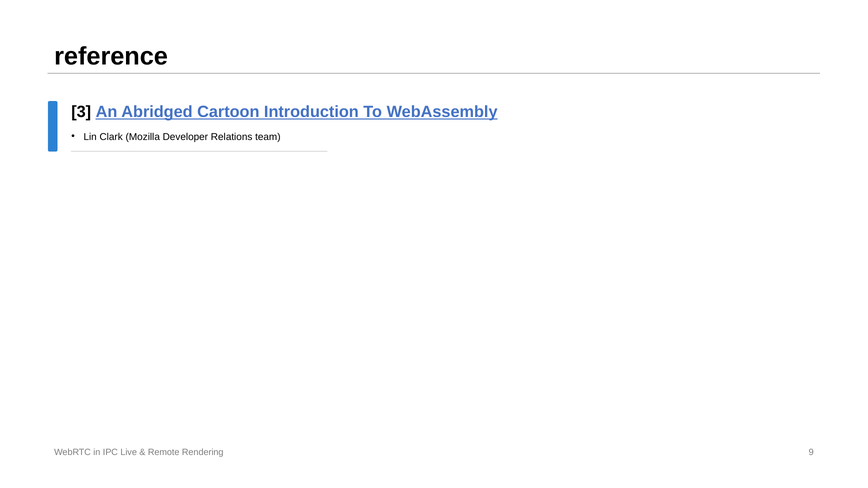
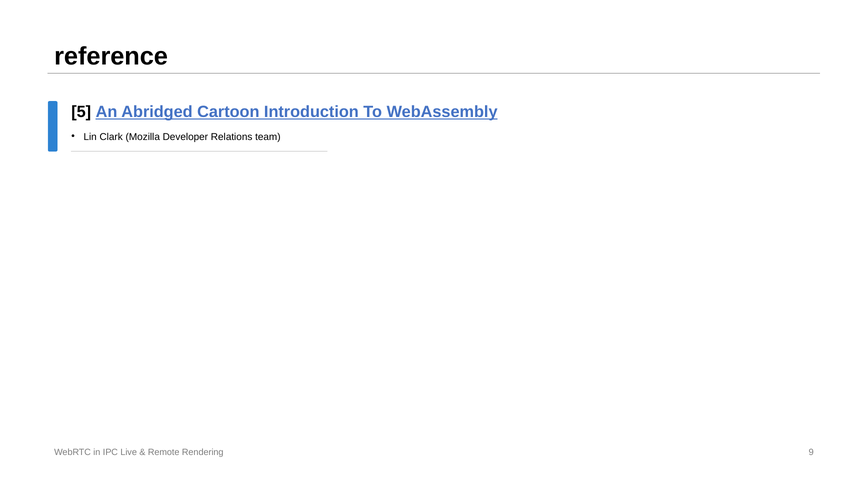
3: 3 -> 5 (81, 112)
